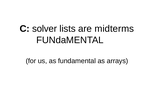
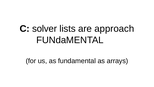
midterms: midterms -> approach (114, 29)
